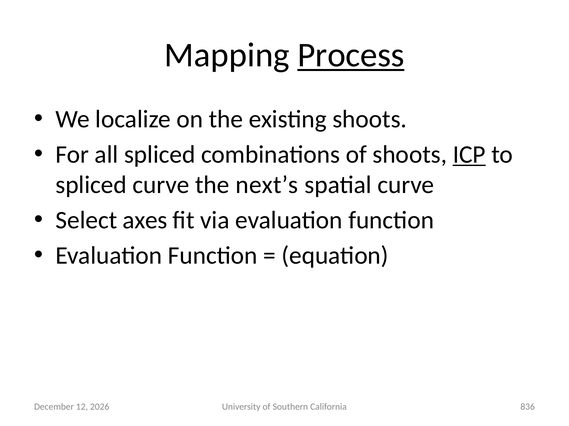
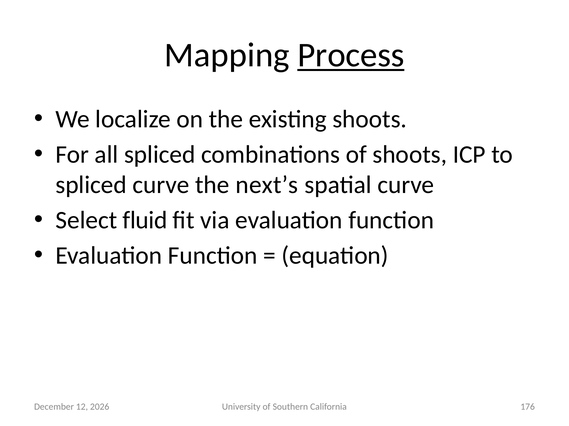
ICP underline: present -> none (469, 155)
axes: axes -> fluid (145, 221)
836: 836 -> 176 (528, 407)
